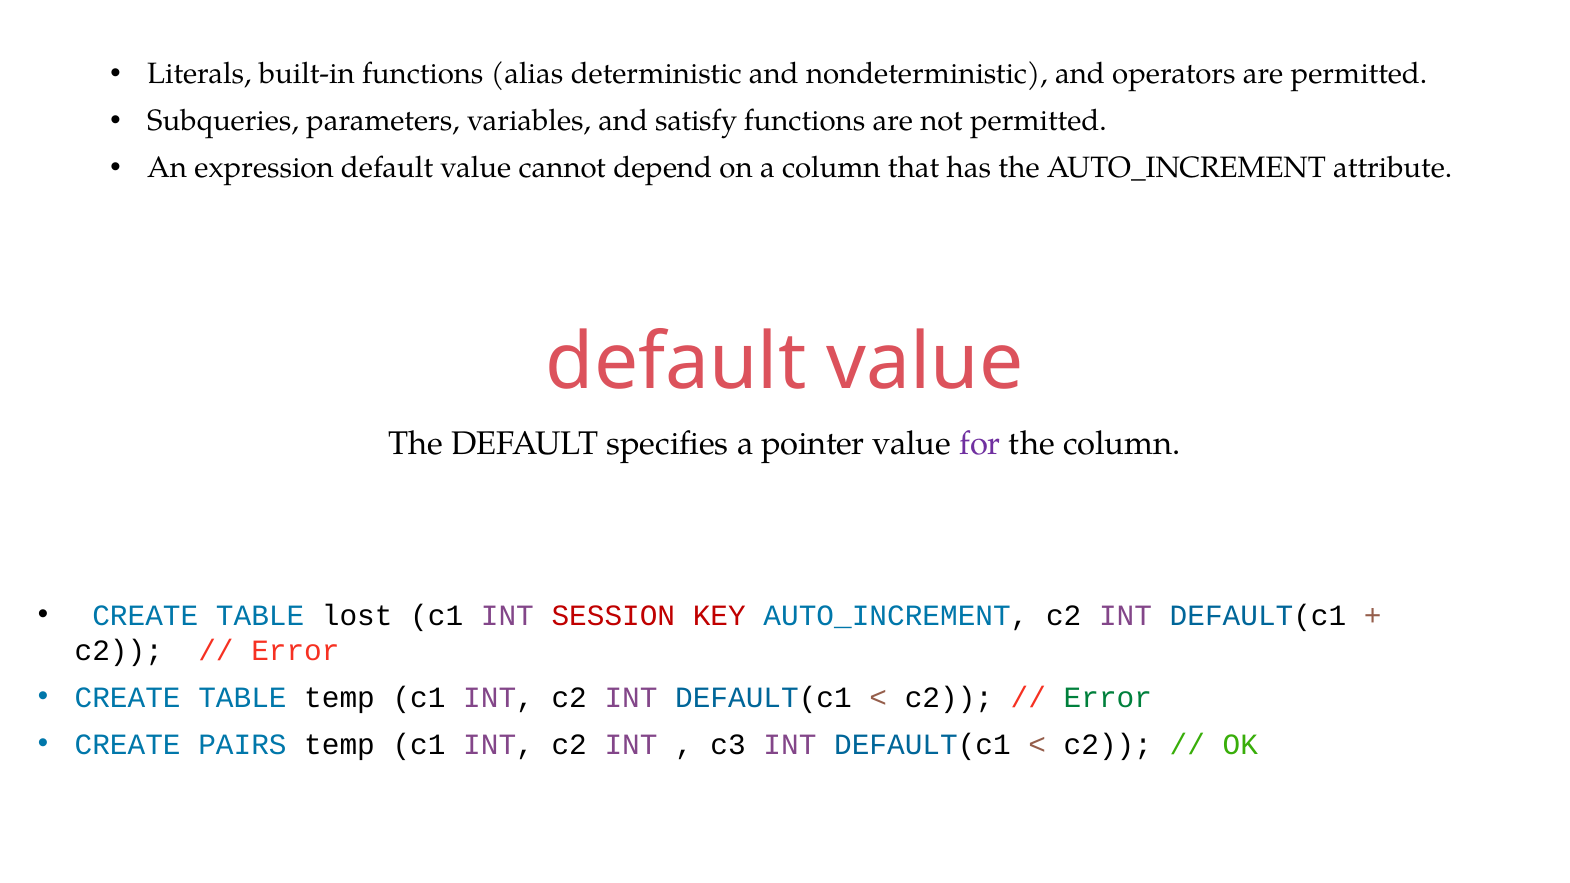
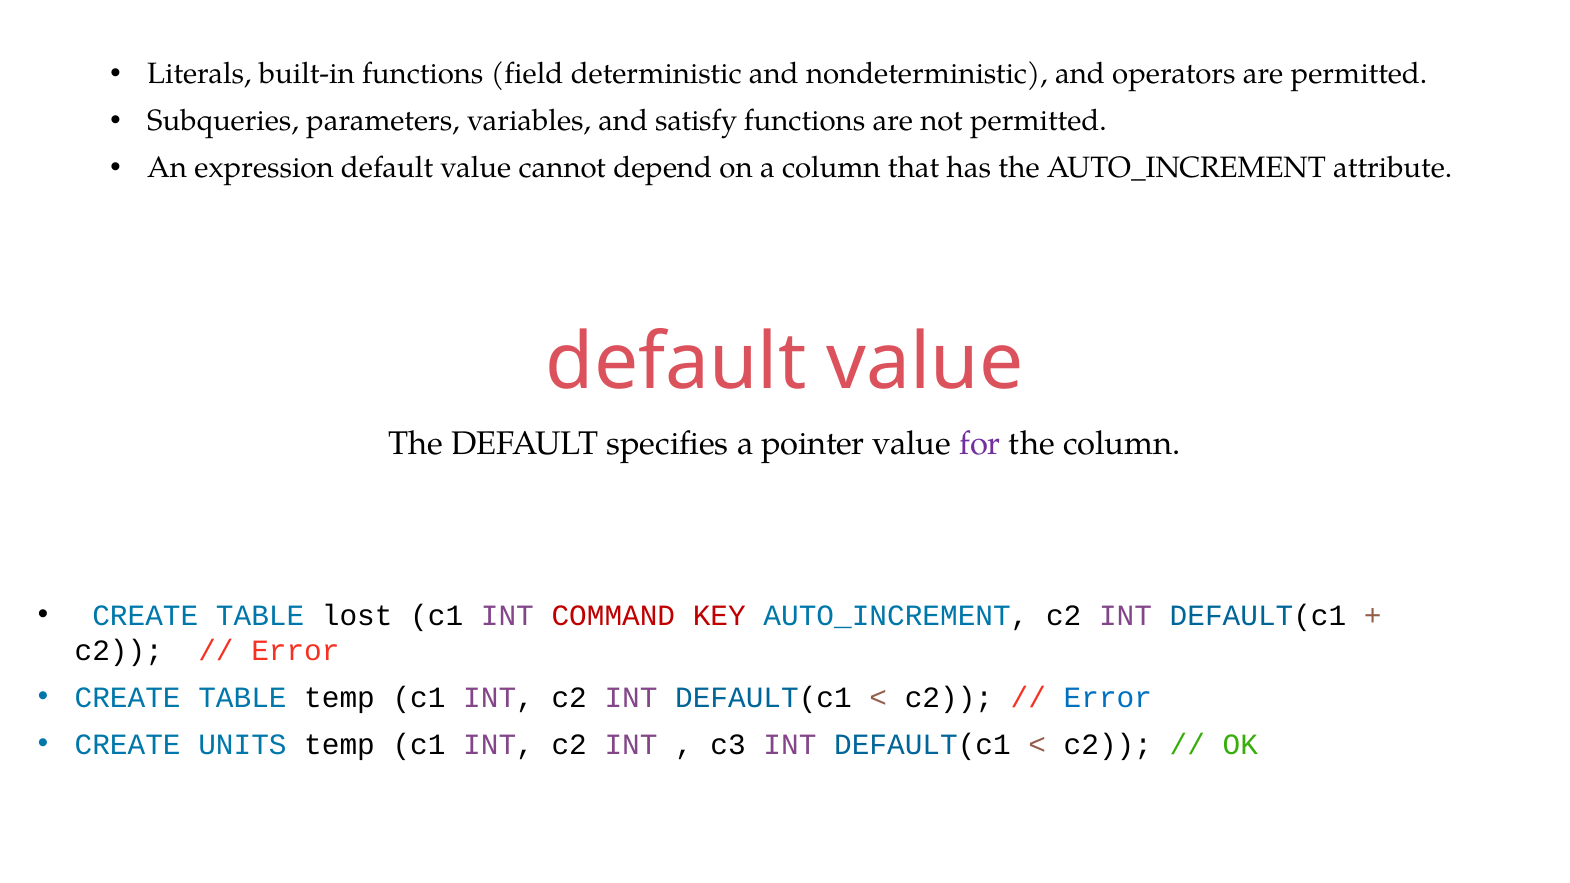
alias: alias -> field (527, 74)
SESSION: SESSION -> COMMAND (613, 615)
Error colour: green -> blue (1108, 698)
PAIRS: PAIRS -> UNITS (242, 745)
